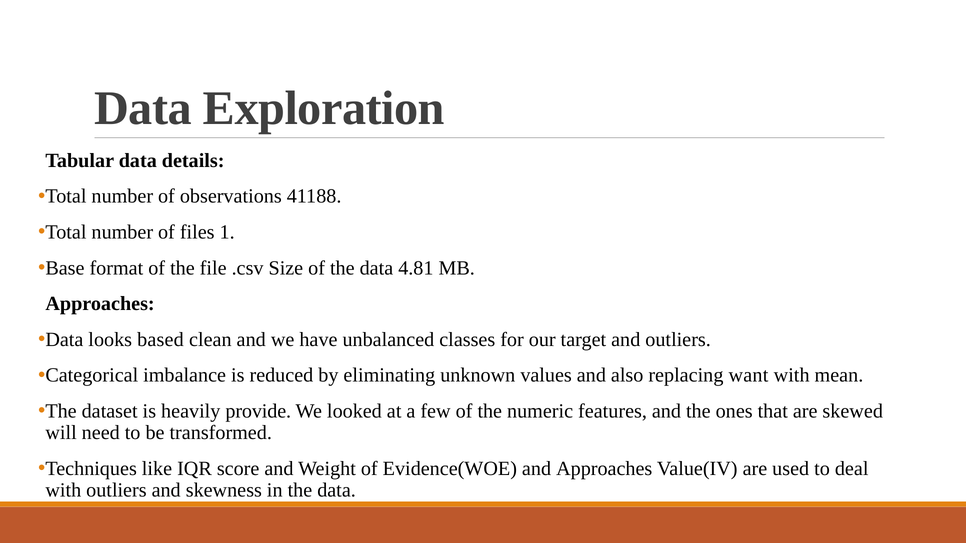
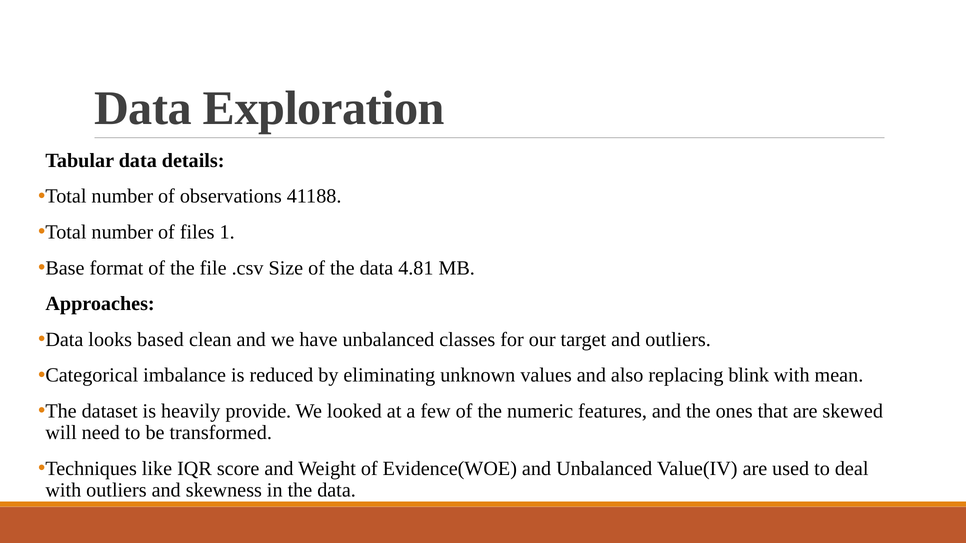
want: want -> blink (749, 376)
and Approaches: Approaches -> Unbalanced (604, 469)
